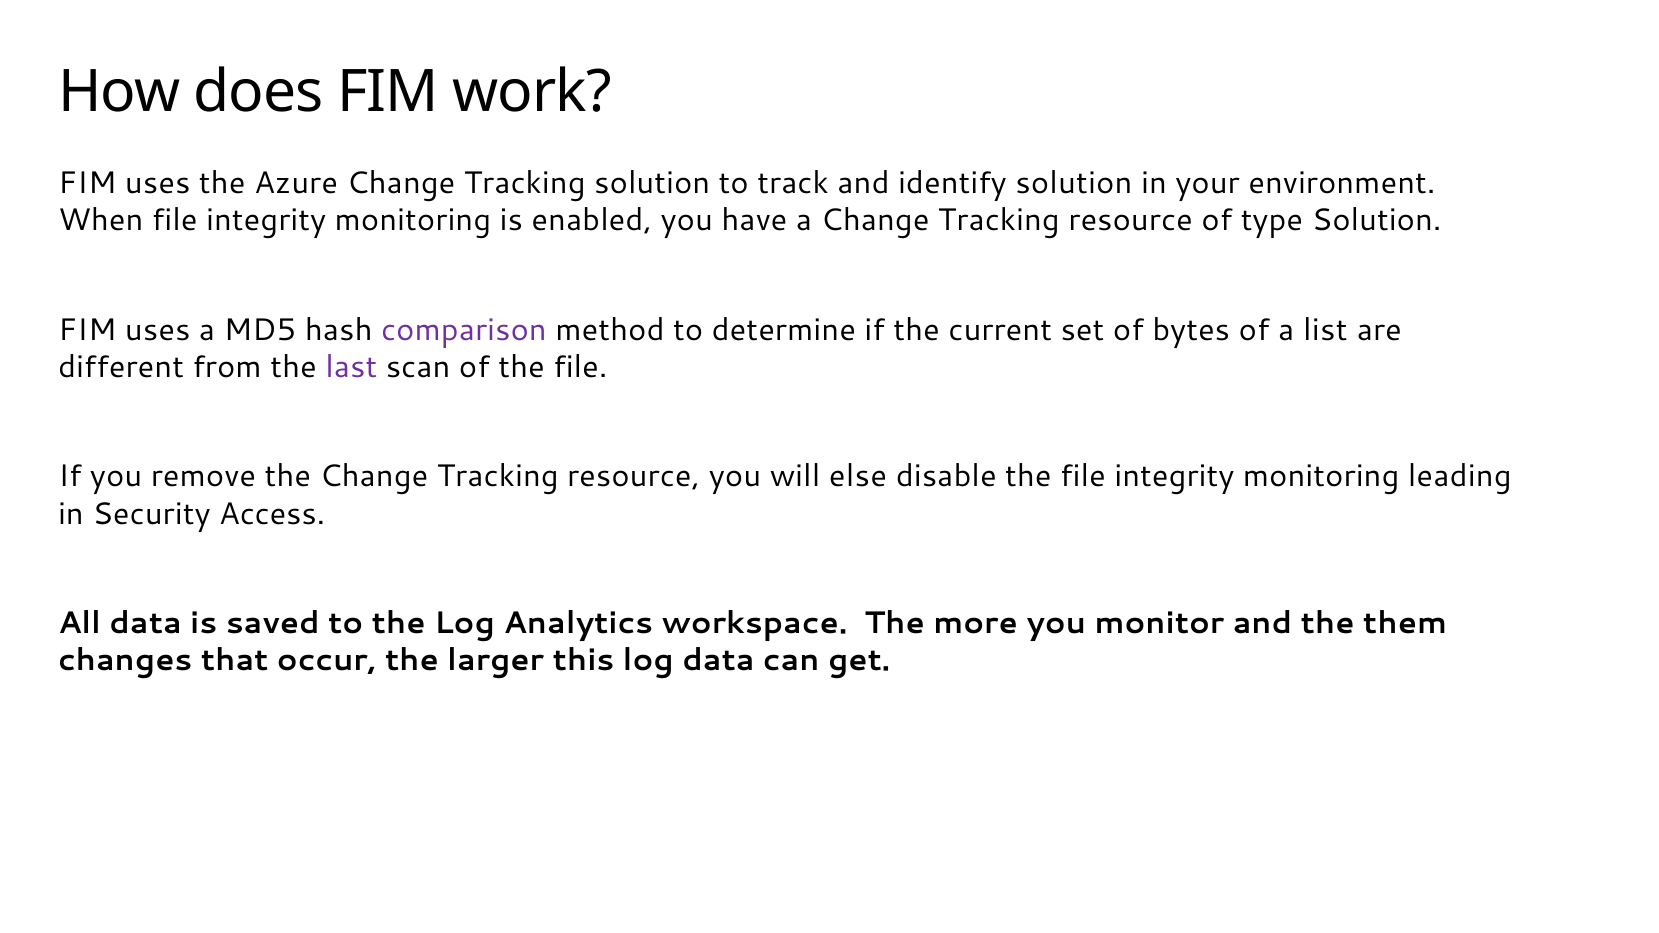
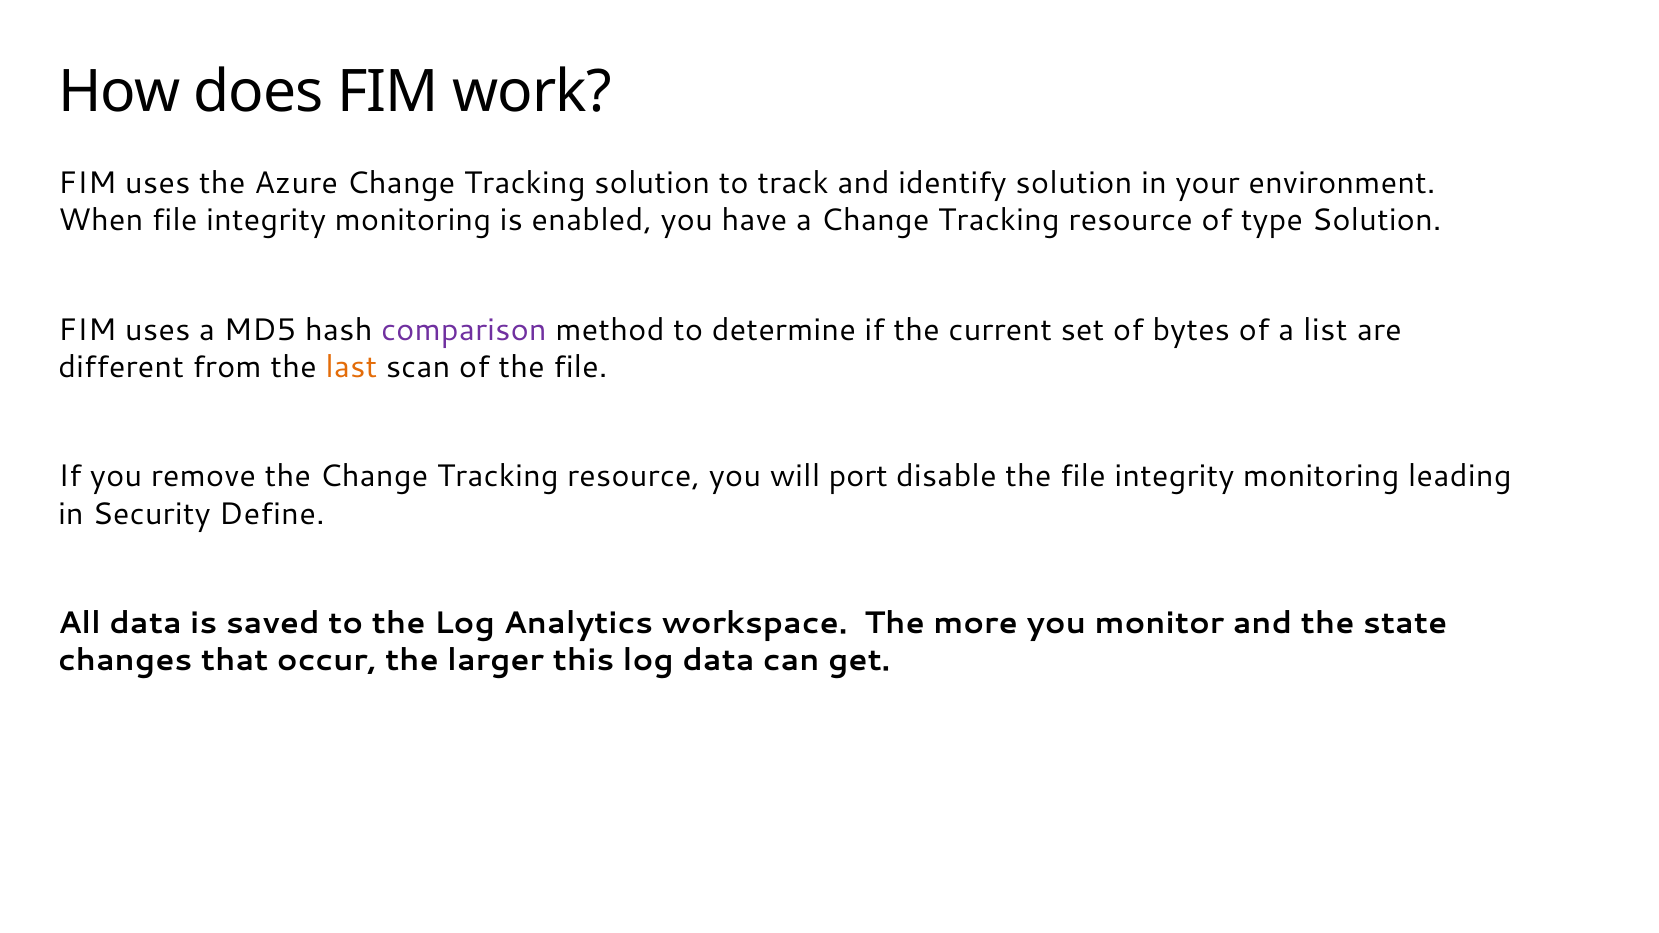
last colour: purple -> orange (351, 367)
else: else -> port (858, 477)
Access: Access -> Define (272, 514)
them: them -> state (1405, 623)
